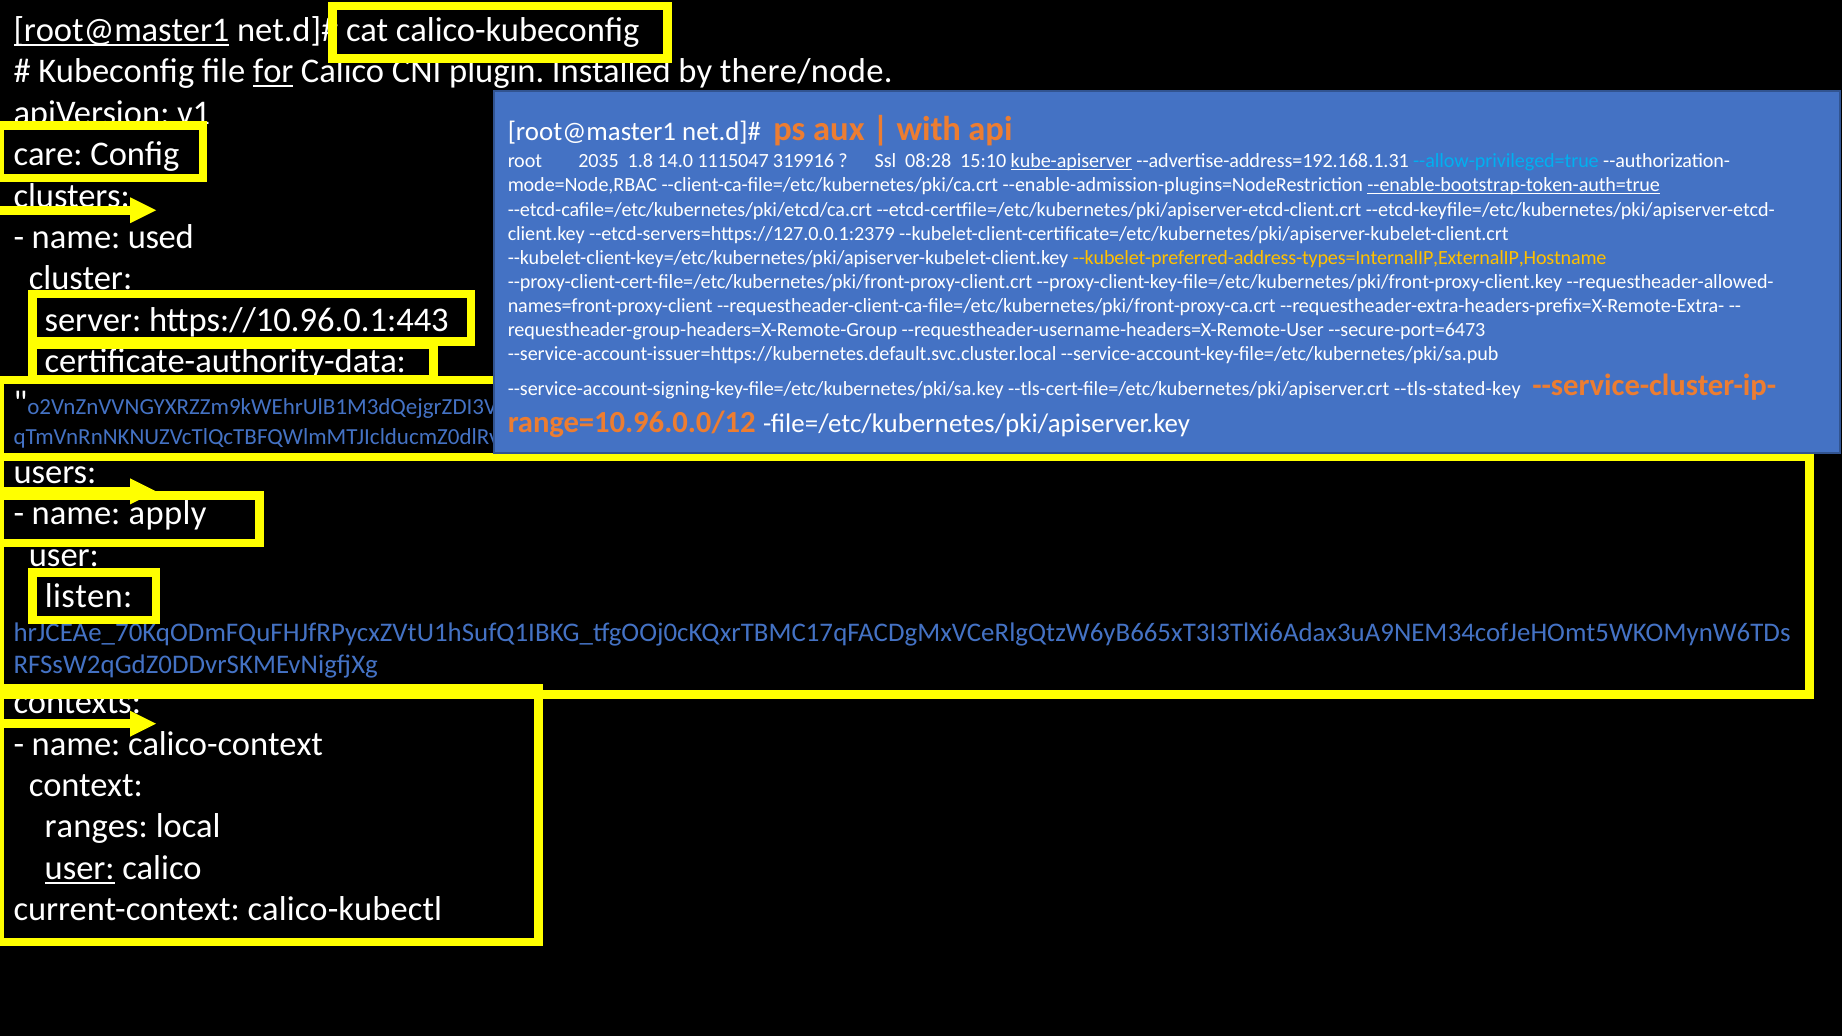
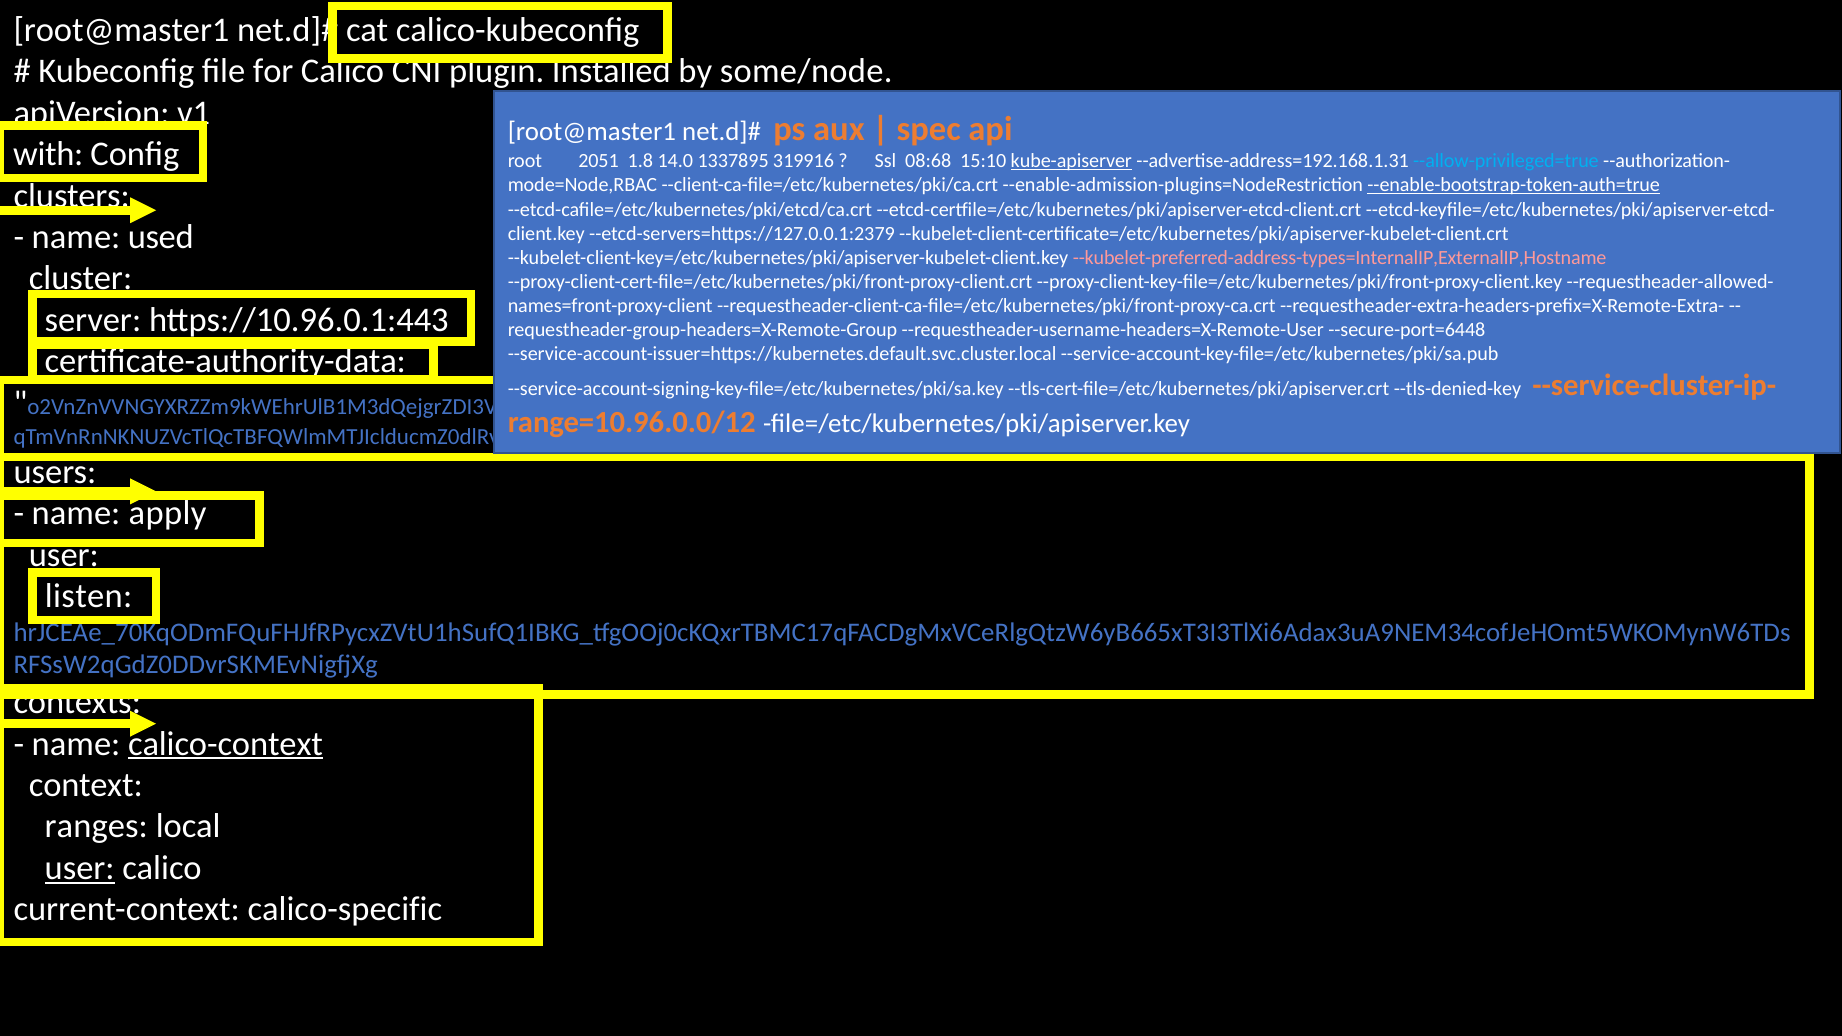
root@master1 underline: present -> none (121, 30)
for underline: present -> none (273, 71)
there/node: there/node -> some/node (806, 71)
with: with -> spec (929, 129)
care: care -> with (48, 154)
2035: 2035 -> 2051 (599, 161)
1115047: 1115047 -> 1337895 (733, 161)
08:28: 08:28 -> 08:68 (928, 161)
--kubelet-preferred-address-types=InternalIP,ExternalIP,Hostname colour: yellow -> pink (1340, 258)
--secure-port=6473: --secure-port=6473 -> --secure-port=6448 (1407, 330)
--tls-stated-key: --tls-stated-key -> --tls-denied-key (1458, 389)
calico-context underline: none -> present (225, 744)
calico-kubectl: calico-kubectl -> calico-specific (345, 909)
